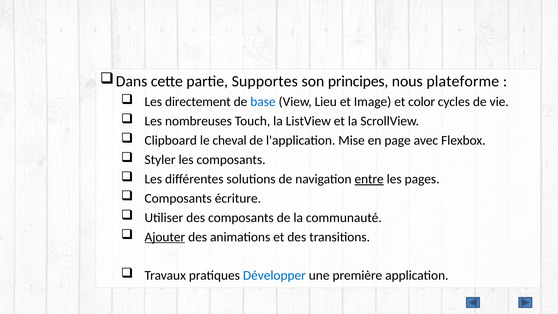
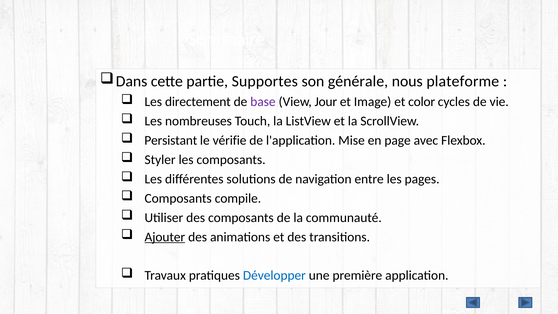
principes: principes -> générale (358, 81)
base colour: blue -> purple (263, 102)
Lieu: Lieu -> Jour (326, 102)
Clipboard: Clipboard -> Persistant (171, 140)
cheval: cheval -> vérifie (230, 140)
entre underline: present -> none (369, 179)
écriture: écriture -> compile (238, 198)
